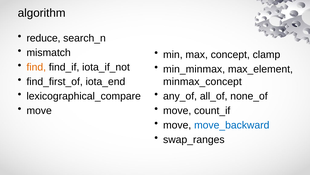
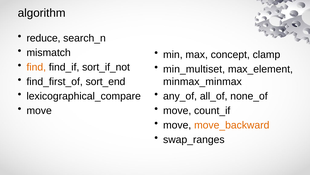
iota_if_not: iota_if_not -> sort_if_not (106, 67)
min_minmax: min_minmax -> min_multiset (194, 69)
iota_end: iota_end -> sort_end (106, 81)
minmax_concept: minmax_concept -> minmax_minmax (202, 81)
move_backward colour: blue -> orange (232, 125)
